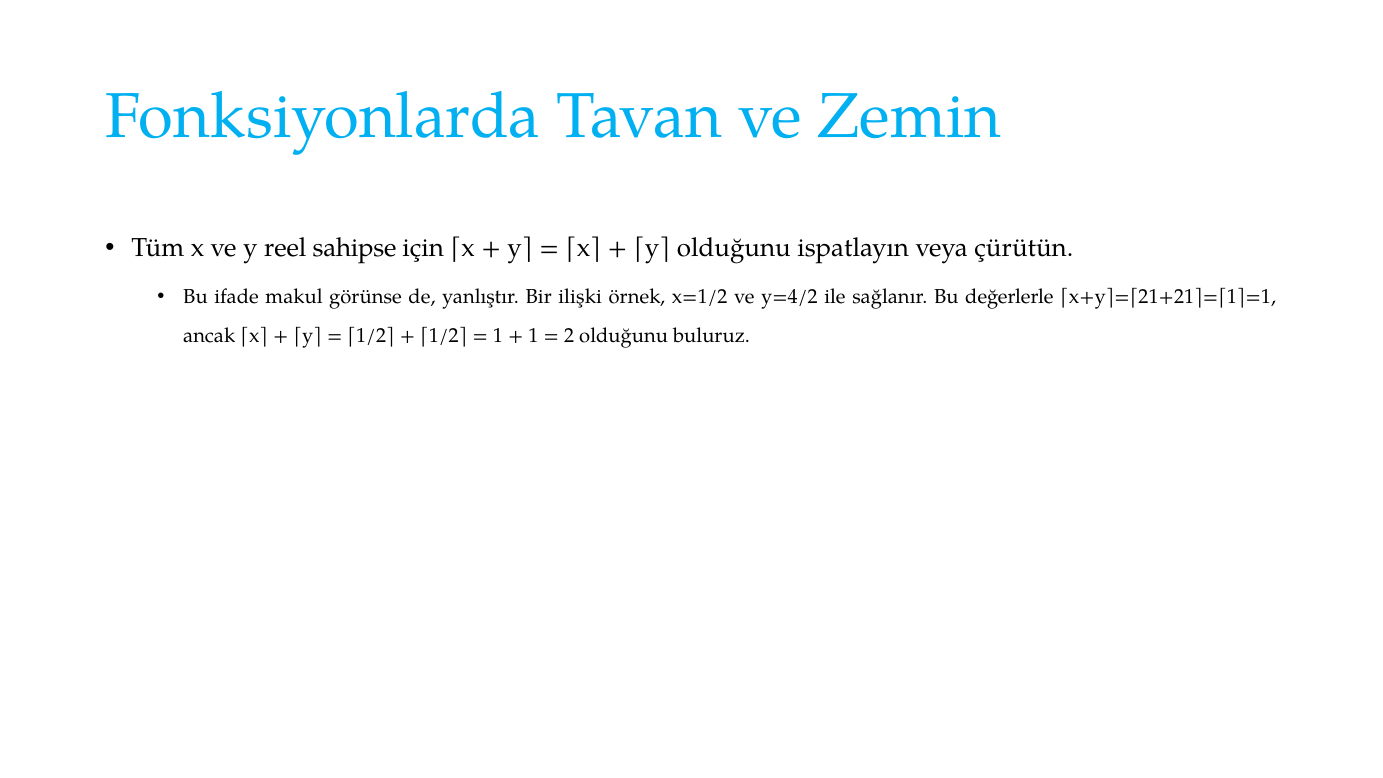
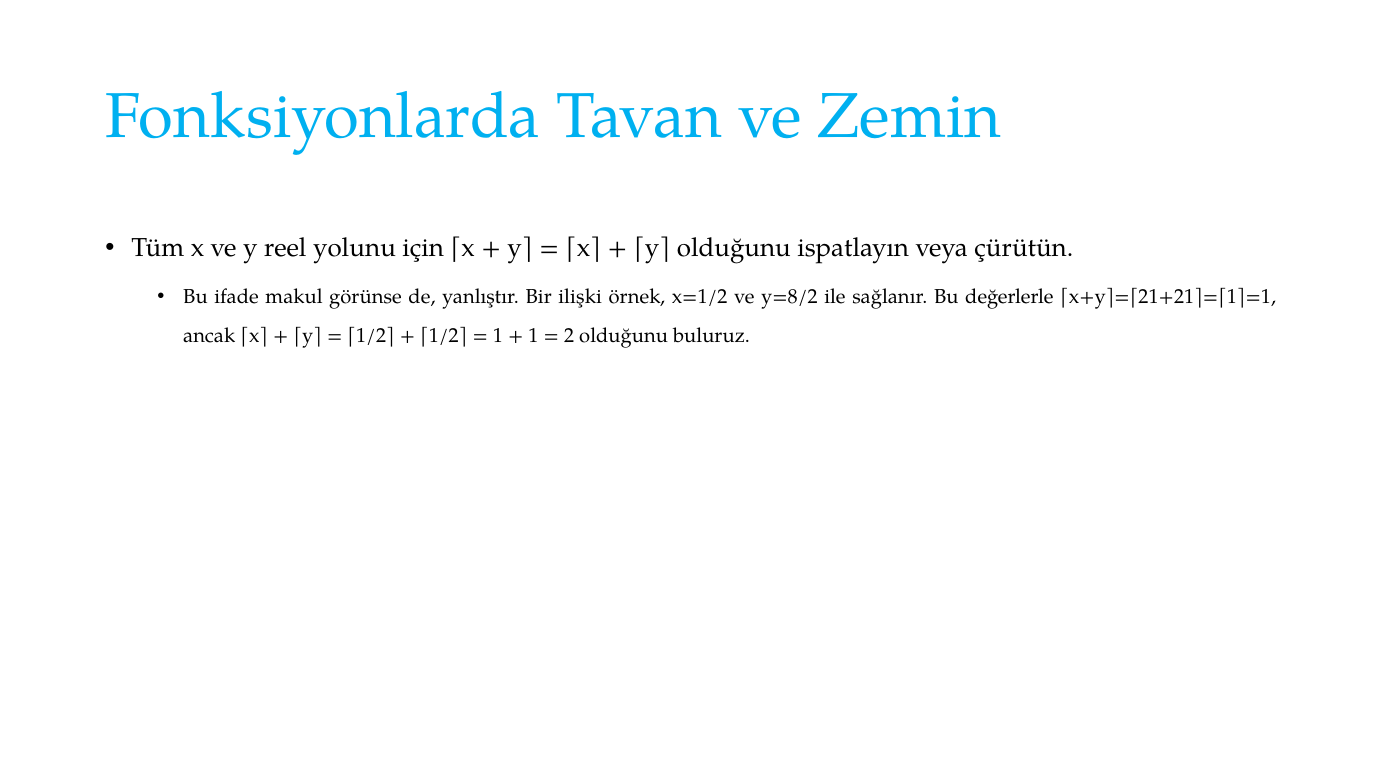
sahipse: sahipse -> yolunu (354, 248)
y=4/2: y=4/2 -> y=8/2 (789, 297)
